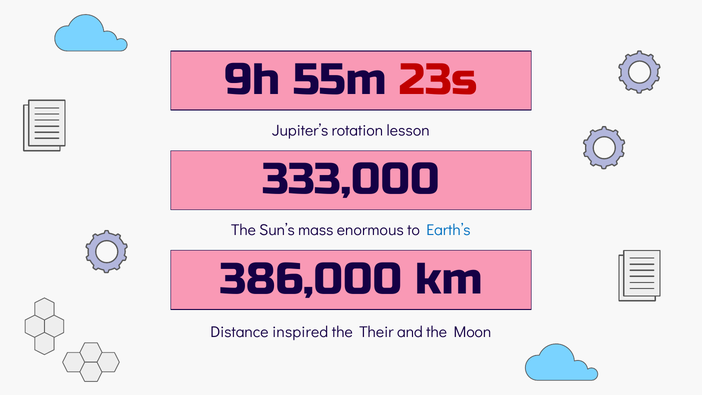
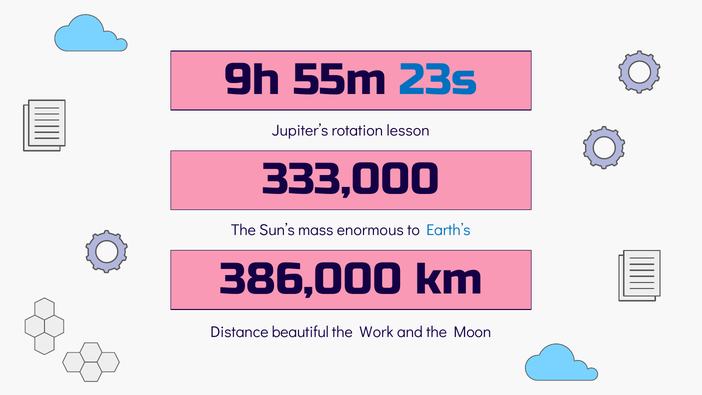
23s colour: red -> blue (438, 80)
inspired: inspired -> beautiful (300, 332)
Their: Their -> Work (376, 332)
